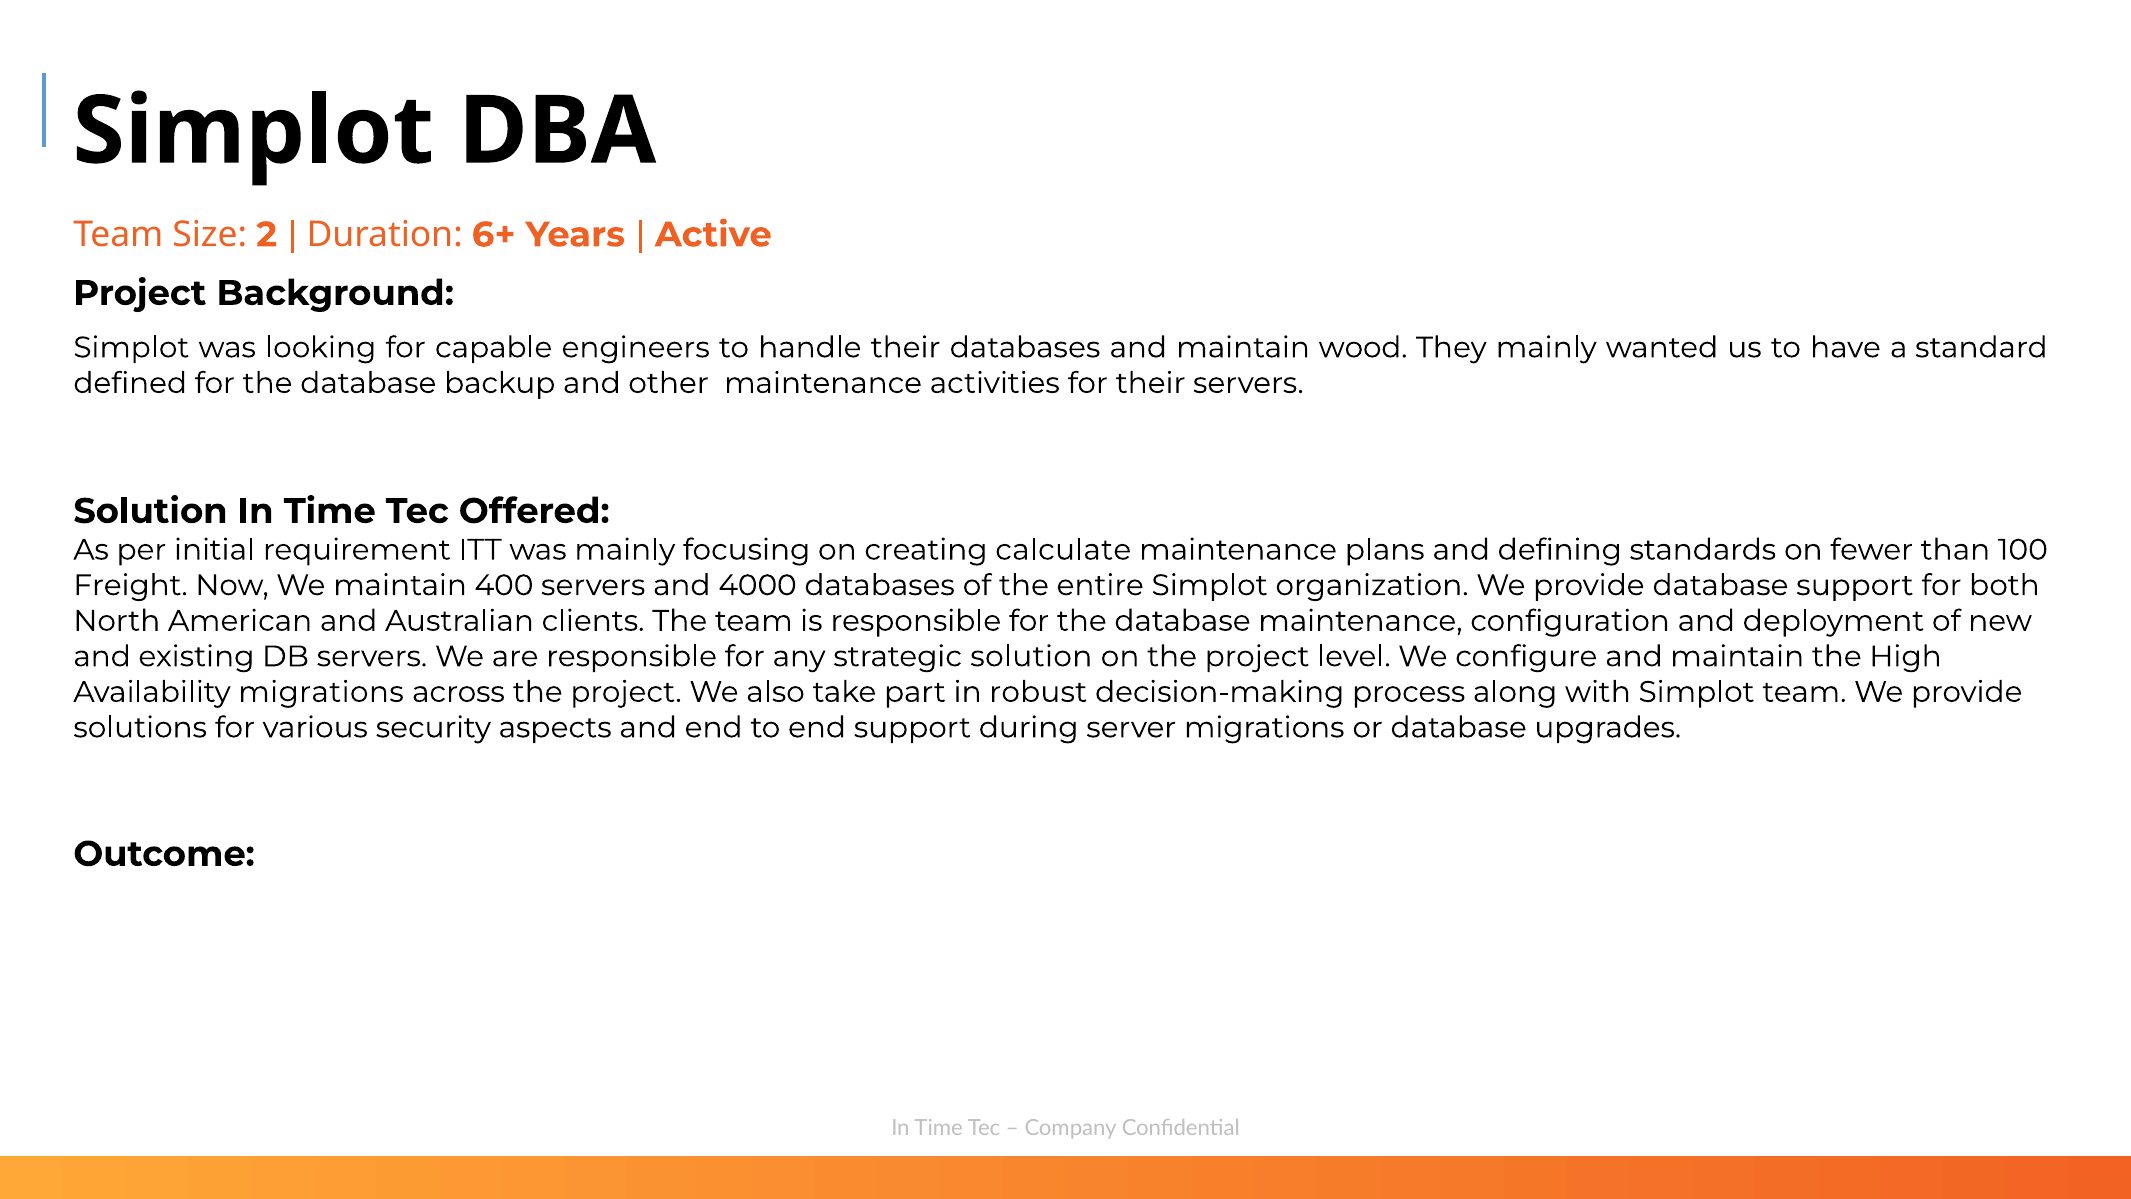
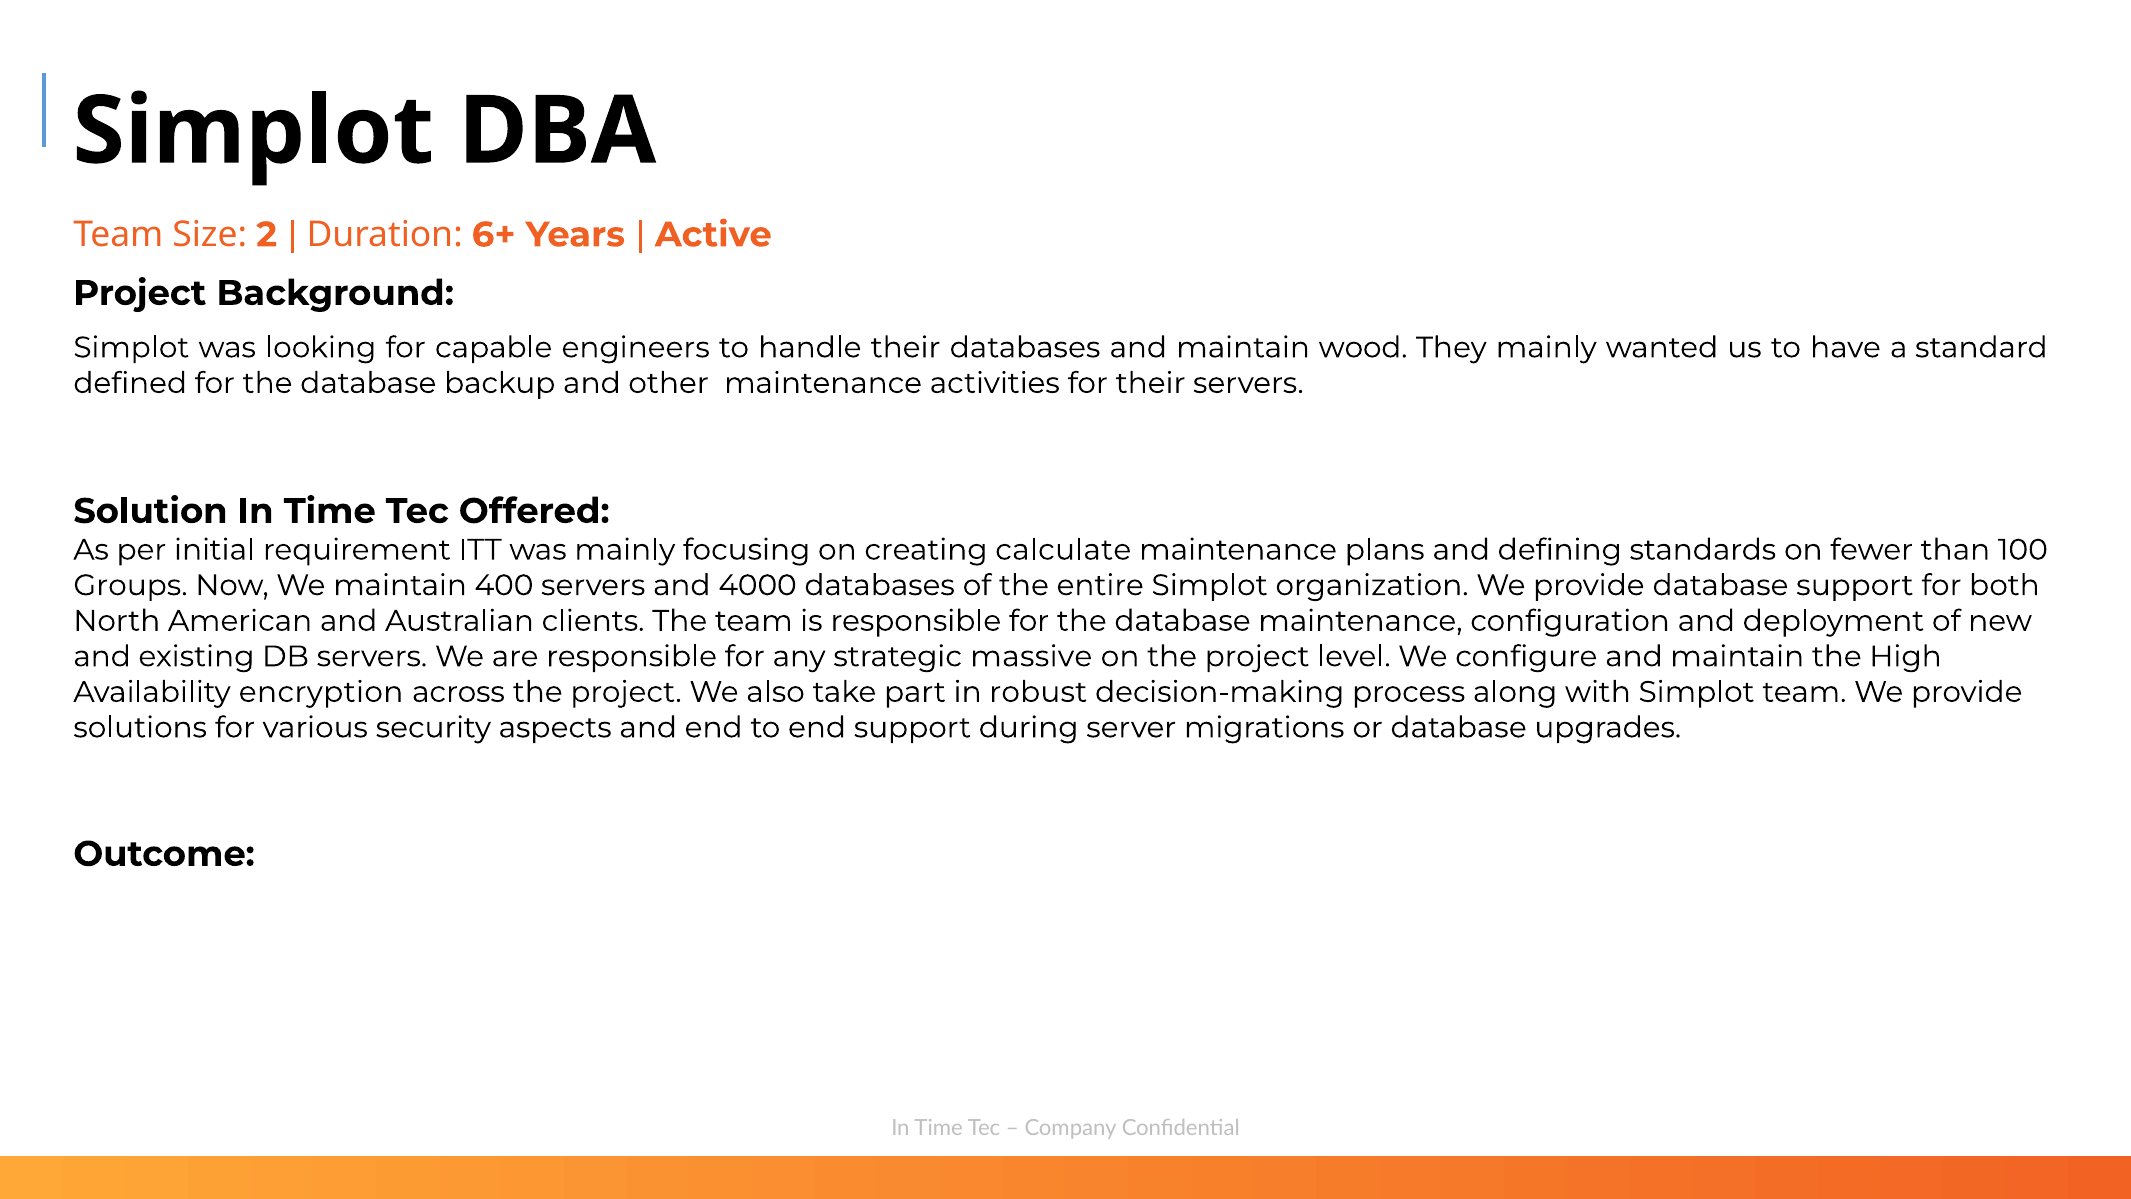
Freight: Freight -> Groups (130, 585)
strategic solution: solution -> massive (1031, 656)
Availability migrations: migrations -> encryption (321, 692)
